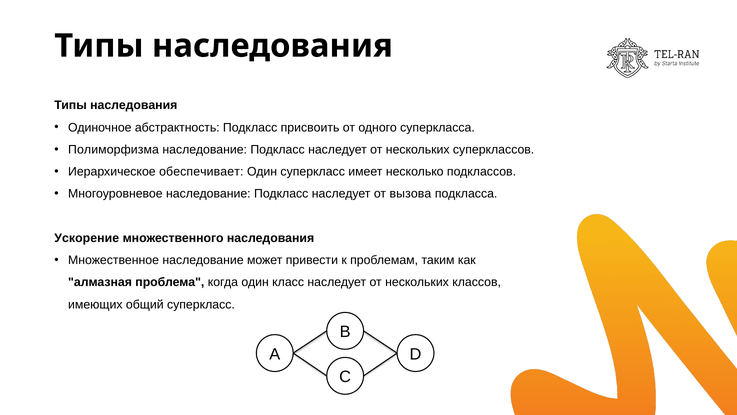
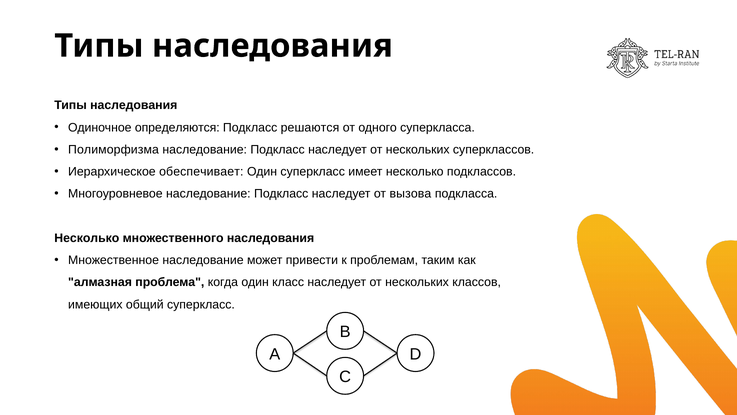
абстрактность: абстрактность -> определяются (177, 127)
присвоить: присвоить -> решаются (310, 127)
Ускорение: Ускорение -> Несколько (87, 238)
